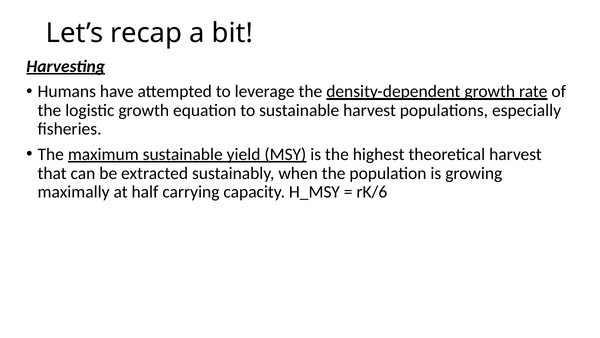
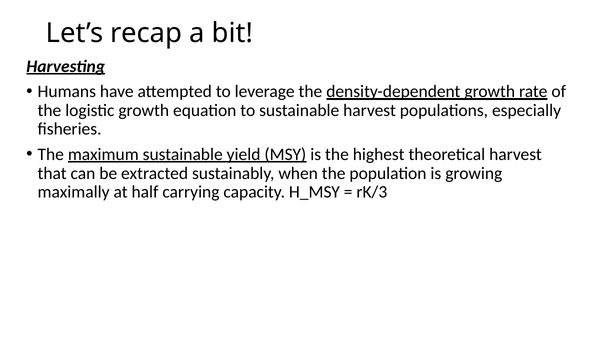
rK/6: rK/6 -> rK/3 (372, 192)
